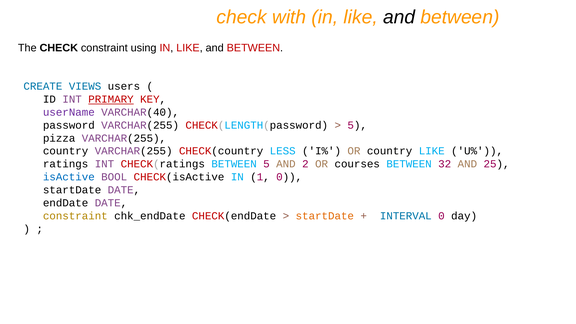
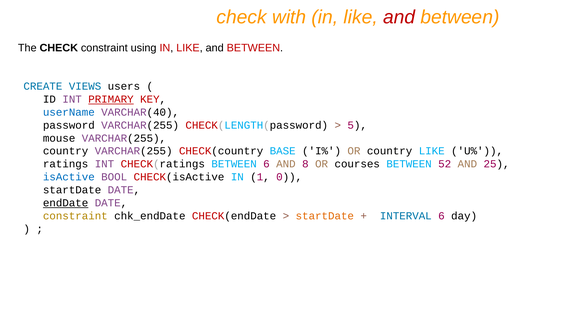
and colour: black -> red (399, 17)
userName colour: purple -> blue (69, 112)
pizza: pizza -> mouse (59, 138)
LESS: LESS -> BASE (283, 151)
BETWEEN 5: 5 -> 6 (266, 164)
2: 2 -> 8 (305, 164)
32: 32 -> 52 (445, 164)
endDate underline: none -> present (66, 203)
INTERVAL 0: 0 -> 6 (441, 216)
